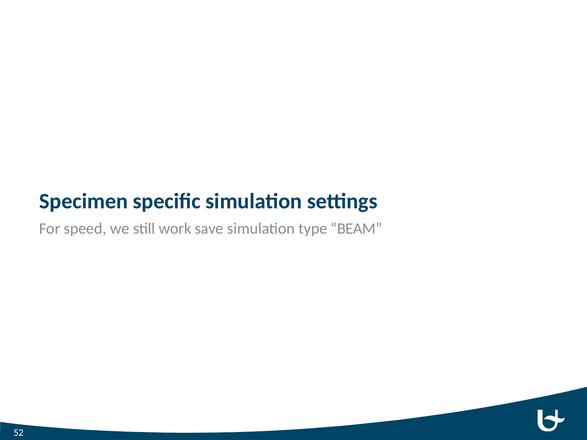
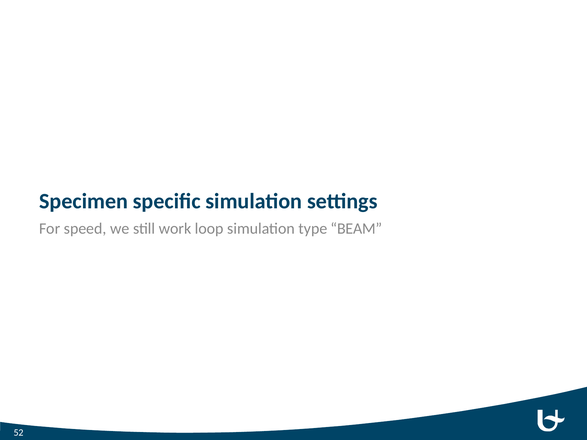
save: save -> loop (209, 229)
